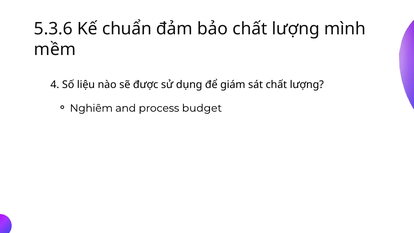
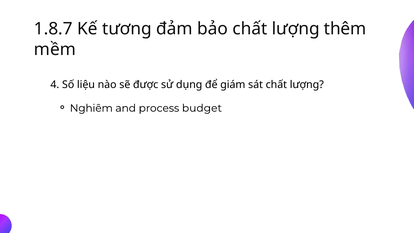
5.3.6: 5.3.6 -> 1.8.7 (53, 29)
chuẩn: chuẩn -> tương (127, 29)
mình: mình -> thêm (345, 29)
